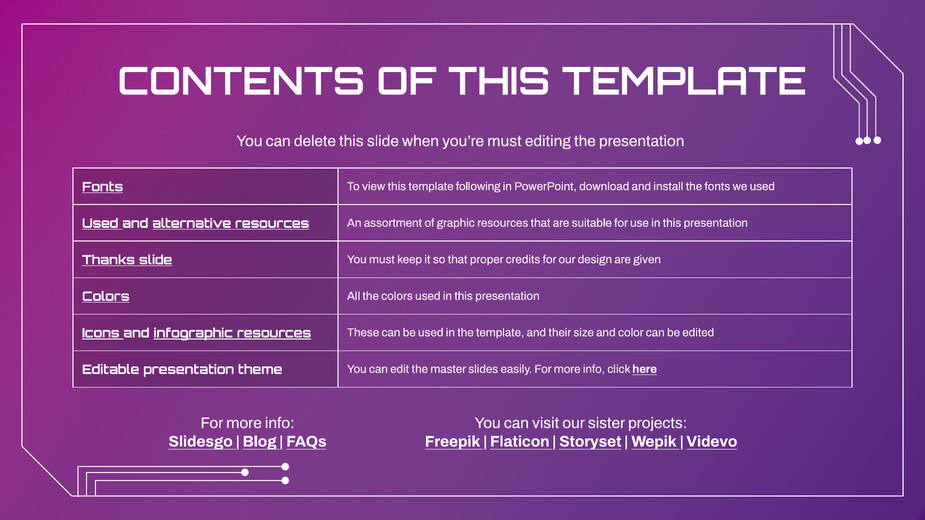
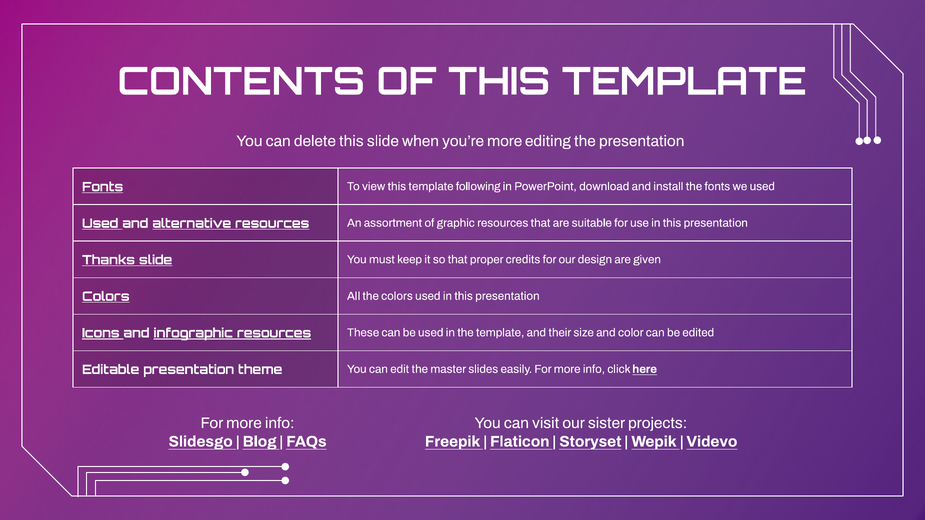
you’re must: must -> more (505, 141)
